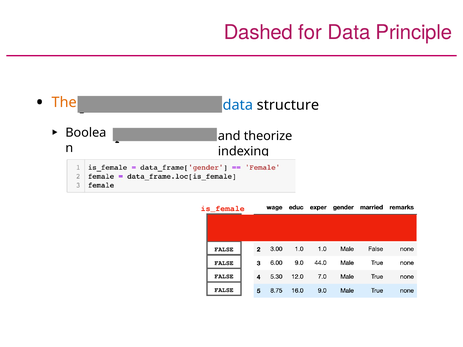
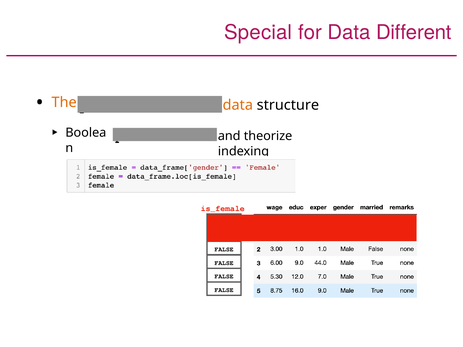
Dashed: Dashed -> Special (258, 32)
Principle: Principle -> Different (414, 32)
data colour: blue -> orange (238, 105)
